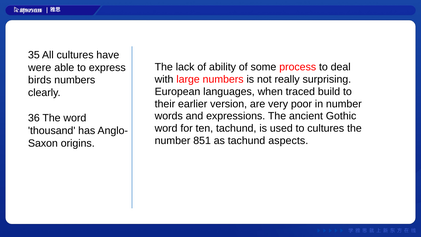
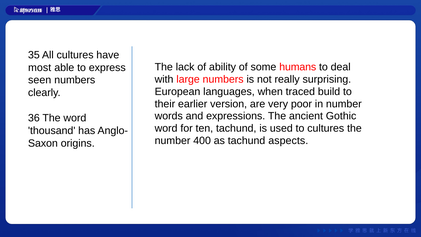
process: process -> humans (298, 67)
were: were -> most (40, 67)
birds: birds -> seen (40, 80)
851: 851 -> 400 (202, 141)
